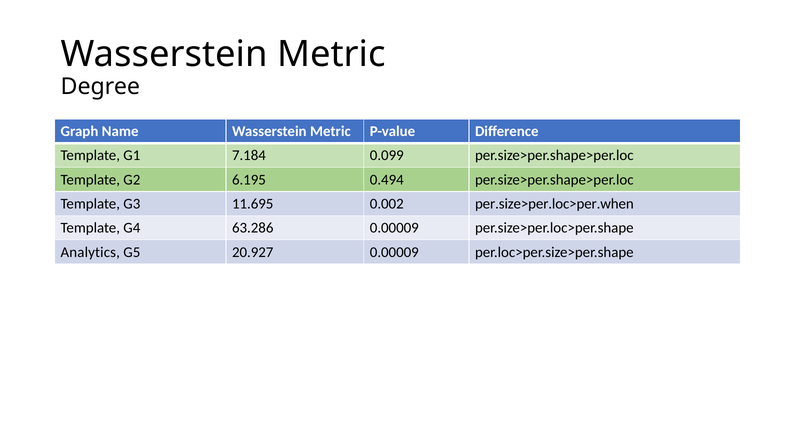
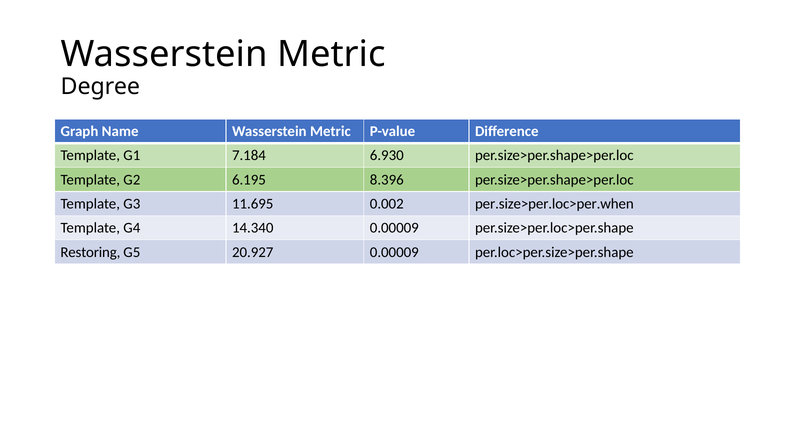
0.099: 0.099 -> 6.930 (387, 155)
0.494: 0.494 -> 8.396 (387, 180)
63.286: 63.286 -> 14.340 (253, 228)
Analytics: Analytics -> Restoring (90, 252)
